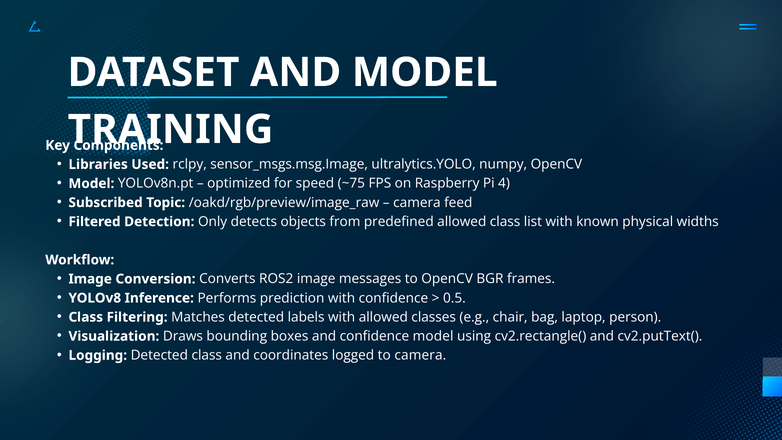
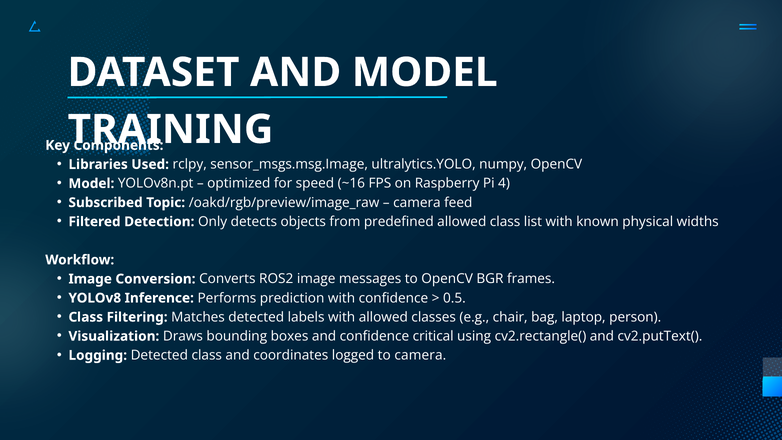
~75: ~75 -> ~16 (351, 183)
confidence model: model -> critical (433, 336)
